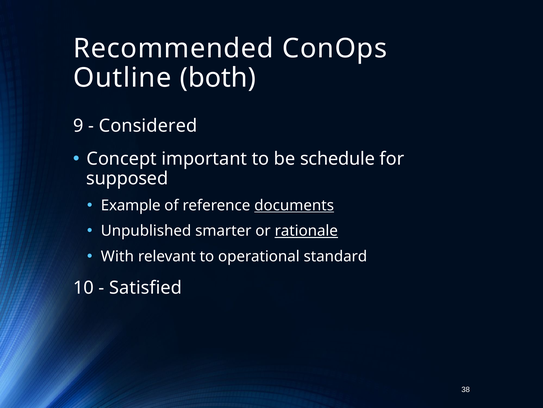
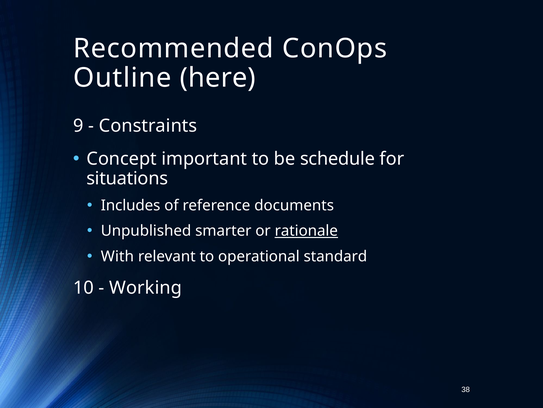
both: both -> here (218, 78)
Considered: Considered -> Constraints (148, 126)
supposed: supposed -> situations (127, 178)
Example: Example -> Includes (131, 205)
documents underline: present -> none (294, 205)
Satisfied: Satisfied -> Working (146, 287)
